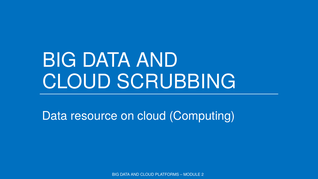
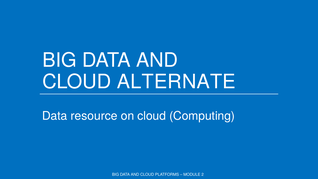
SCRUBBING: SCRUBBING -> ALTERNATE (176, 82)
